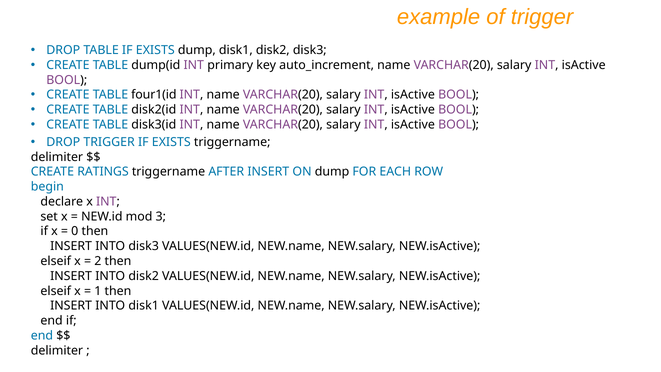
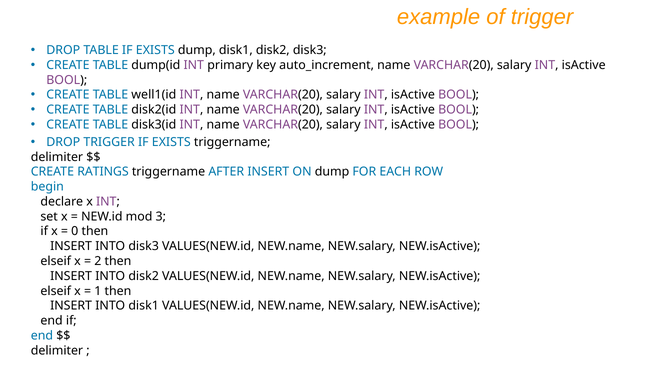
four1(id: four1(id -> well1(id (154, 95)
